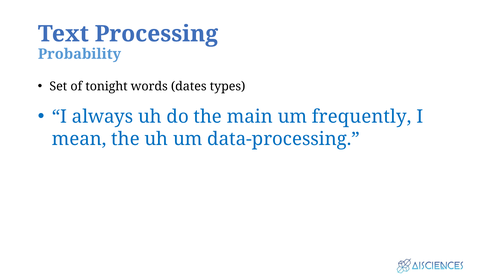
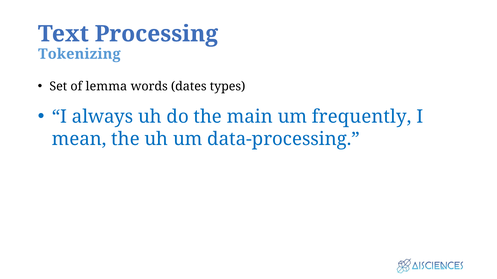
Probability: Probability -> Tokenizing (79, 54)
tonight: tonight -> lemma (106, 86)
